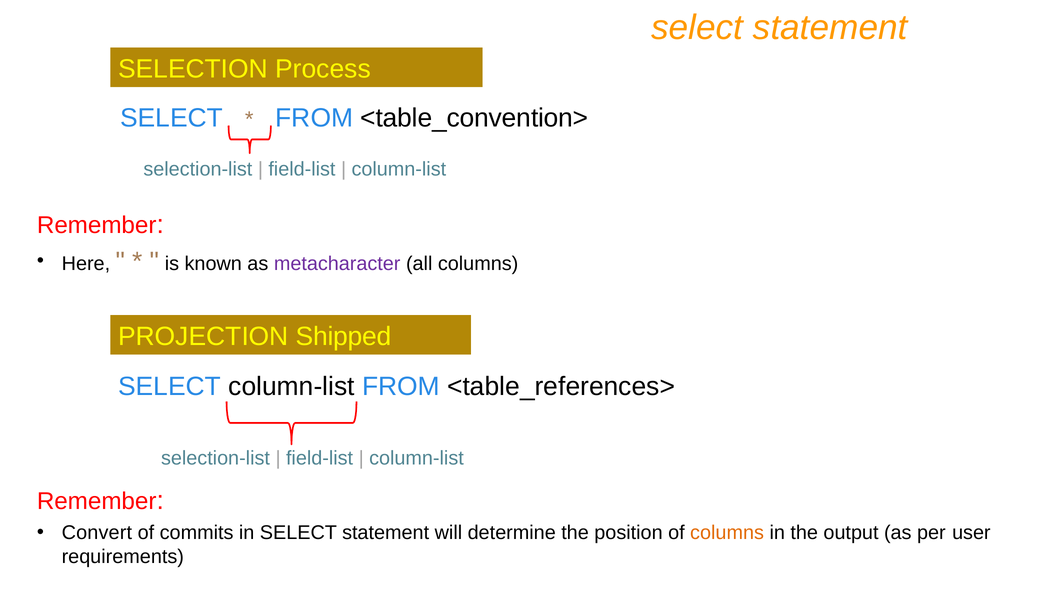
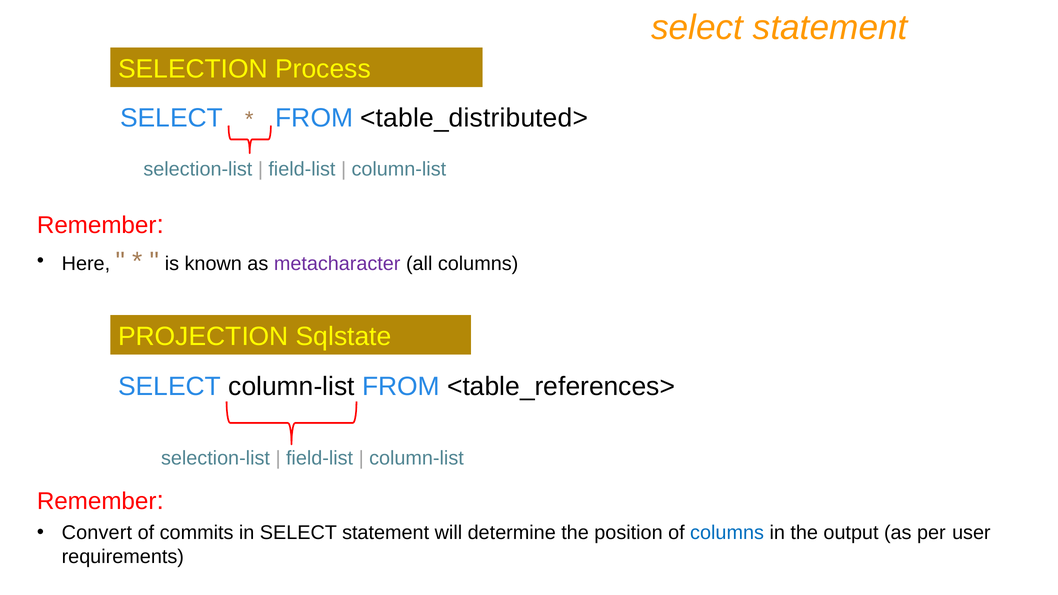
<table_convention>: <table_convention> -> <table_distributed> (474, 118)
Shipped: Shipped -> Sqlstate (344, 337)
columns colour: orange -> blue (727, 533)
